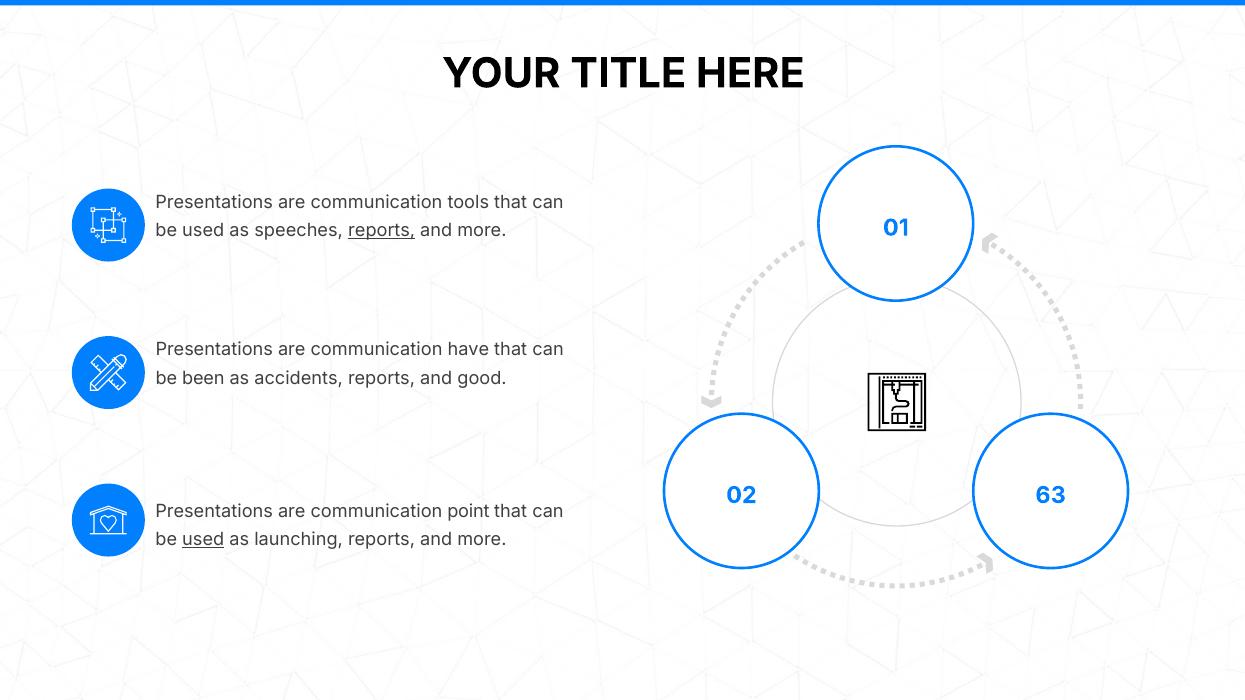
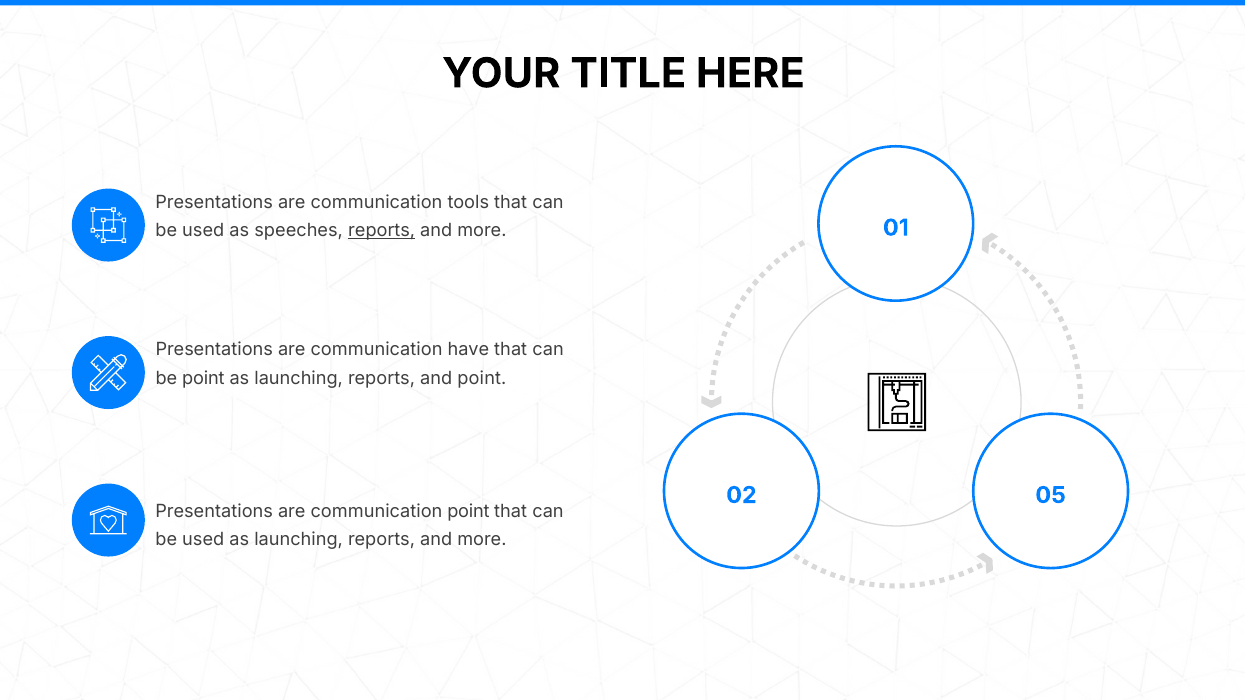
be been: been -> point (203, 378)
accidents: accidents -> launching (299, 378)
and good: good -> point (482, 378)
63: 63 -> 05 (1051, 496)
used underline: present -> none (203, 540)
